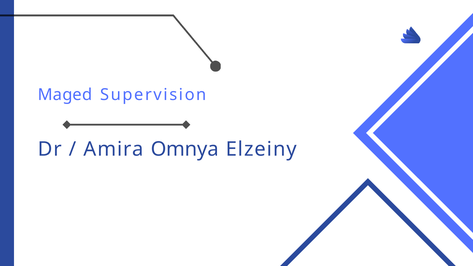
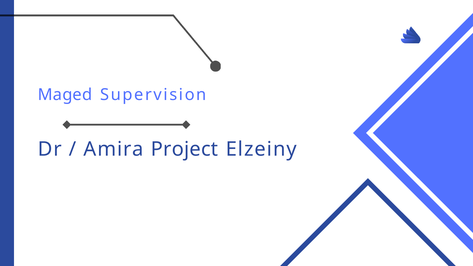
Omnya: Omnya -> Project (185, 149)
